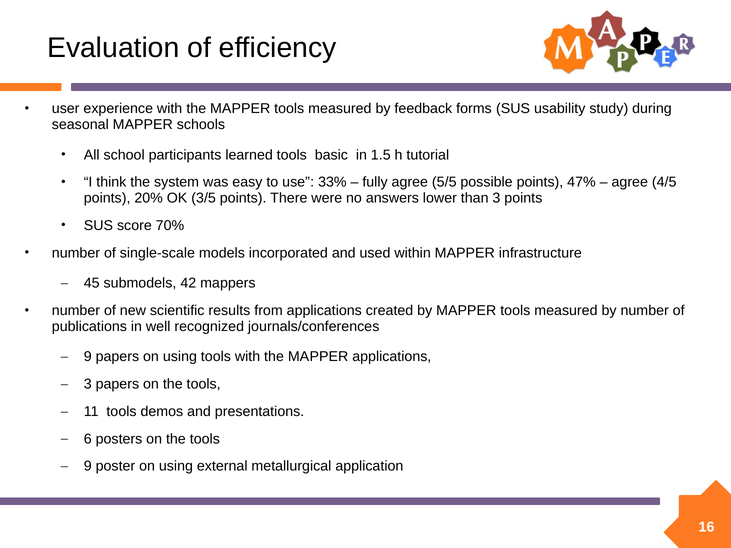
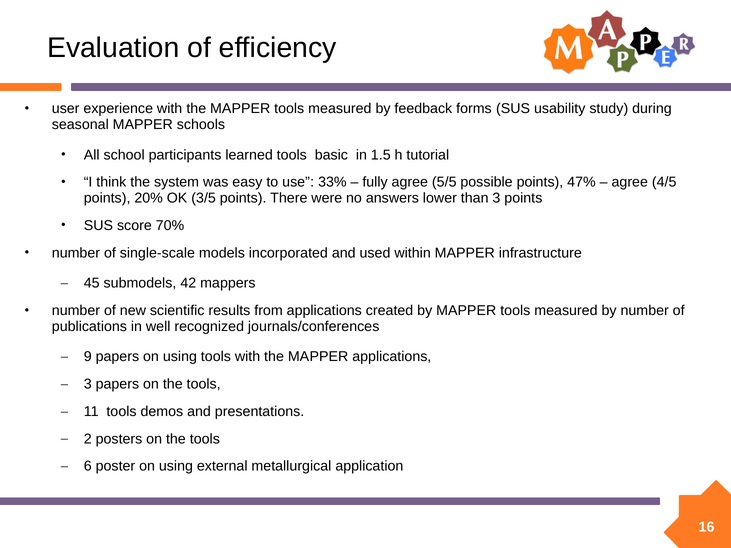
6: 6 -> 2 (88, 439)
9: 9 -> 6 (88, 466)
